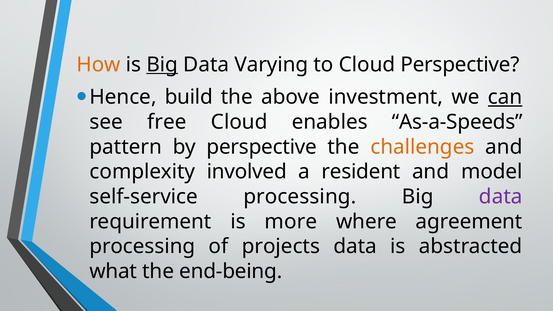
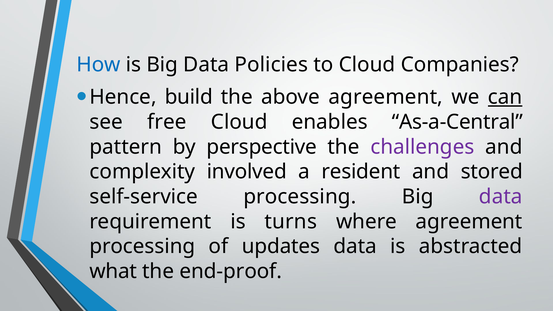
How colour: orange -> blue (99, 65)
Big underline: present -> none (162, 65)
Varying: Varying -> Policies (271, 65)
Cloud Perspective: Perspective -> Companies (460, 65)
above investment: investment -> agreement (386, 97)
As-a-Speeds: As-a-Speeds -> As-a-Central (457, 122)
challenges colour: orange -> purple (422, 147)
model: model -> stored (492, 172)
more: more -> turns (291, 222)
projects: projects -> updates (281, 246)
end-being: end-being -> end-proof (231, 271)
